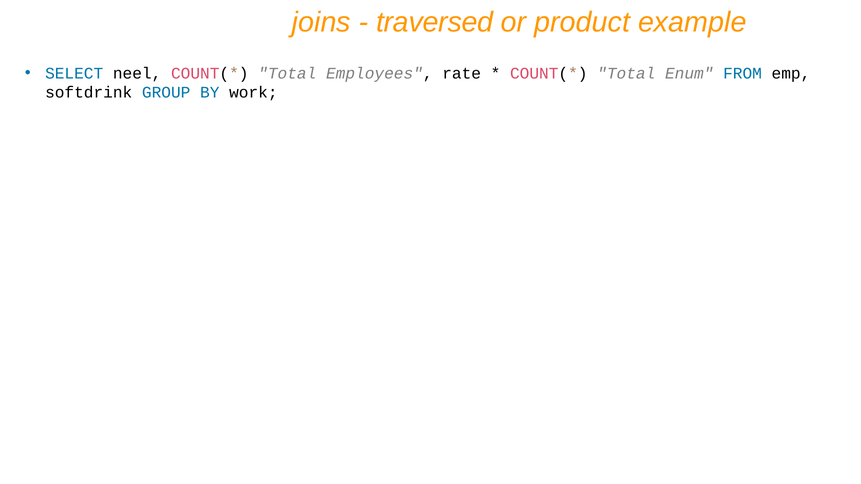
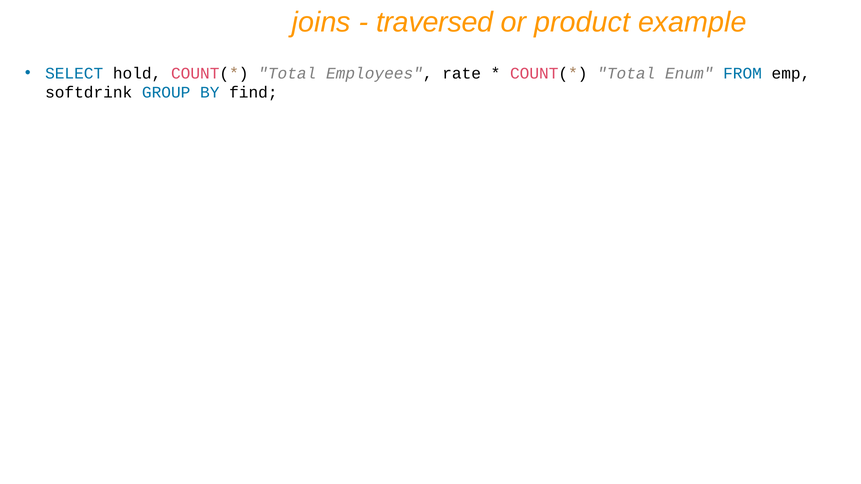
neel: neel -> hold (137, 73)
work: work -> find (253, 93)
